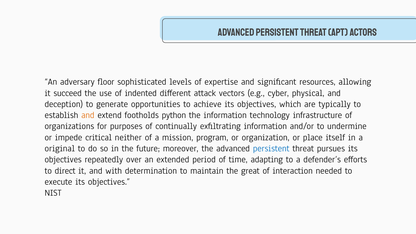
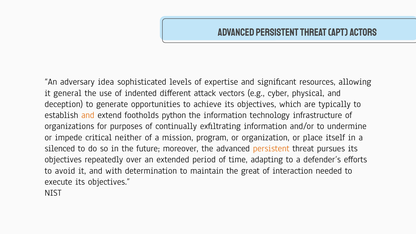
floor: floor -> idea (106, 82)
succeed: succeed -> general (68, 93)
original: original -> silenced (60, 148)
persistent colour: blue -> orange (271, 148)
direct: direct -> avoid (65, 171)
